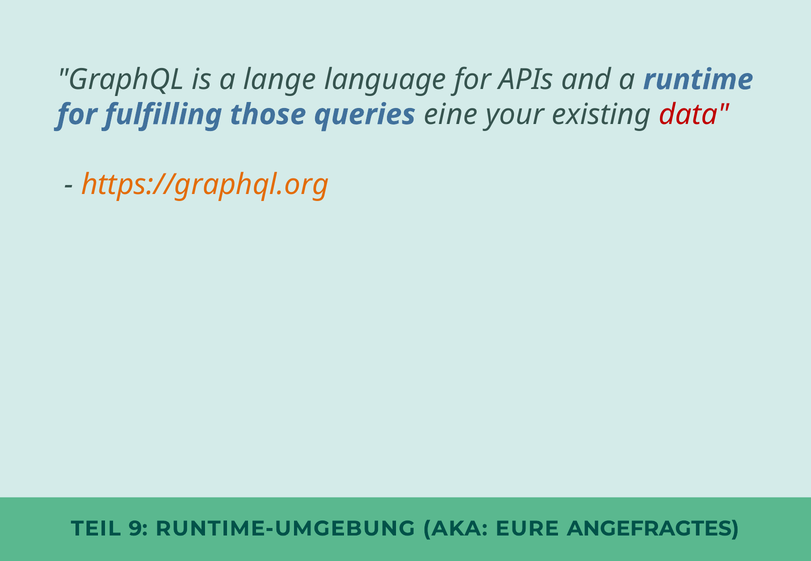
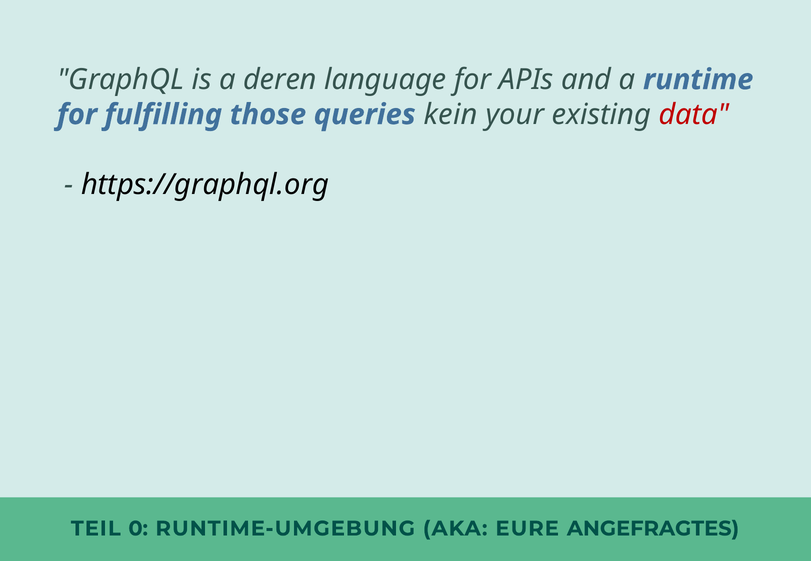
lange: lange -> deren (280, 80)
eine: eine -> kein (451, 115)
https://graphql.org colour: orange -> black (205, 185)
9: 9 -> 0 (138, 529)
